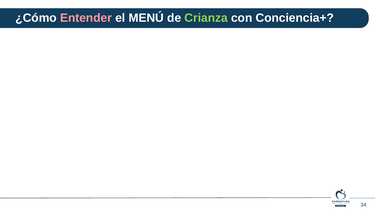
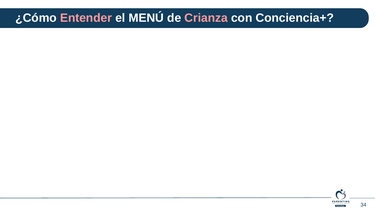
Crianza colour: light green -> pink (206, 18)
